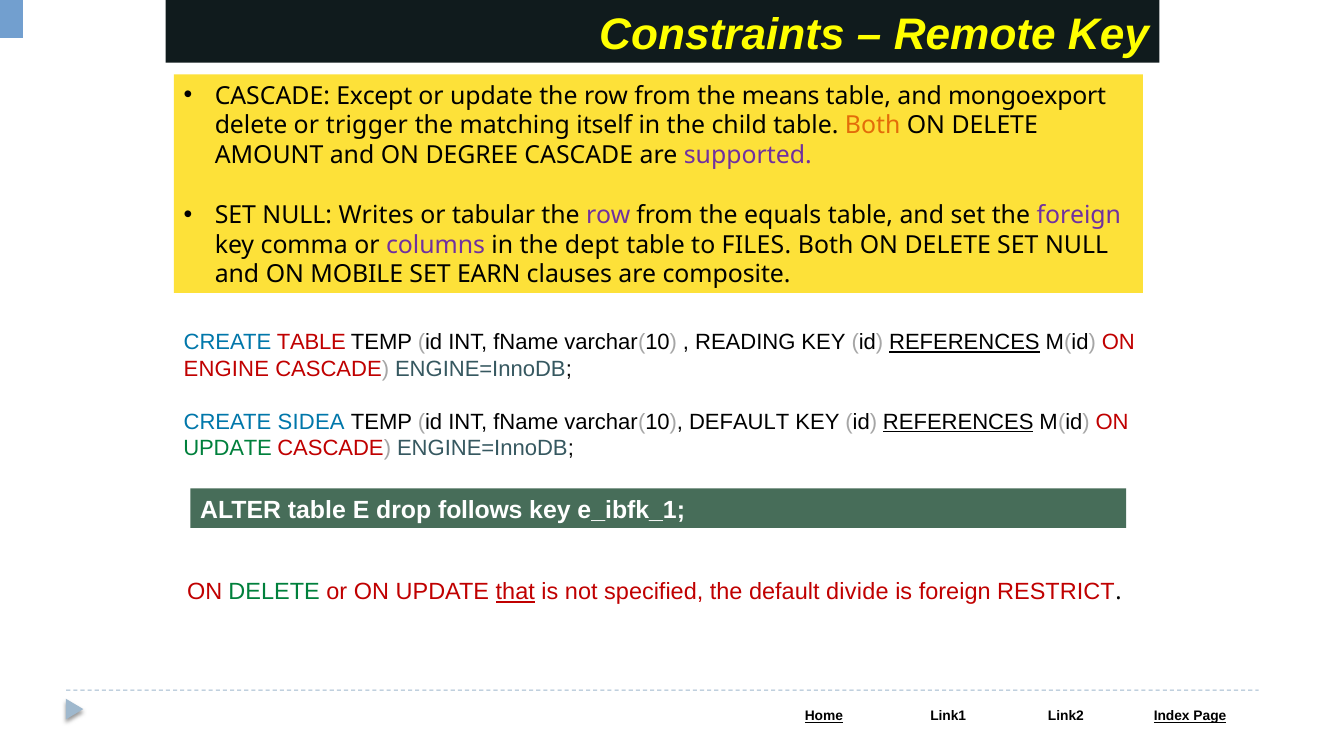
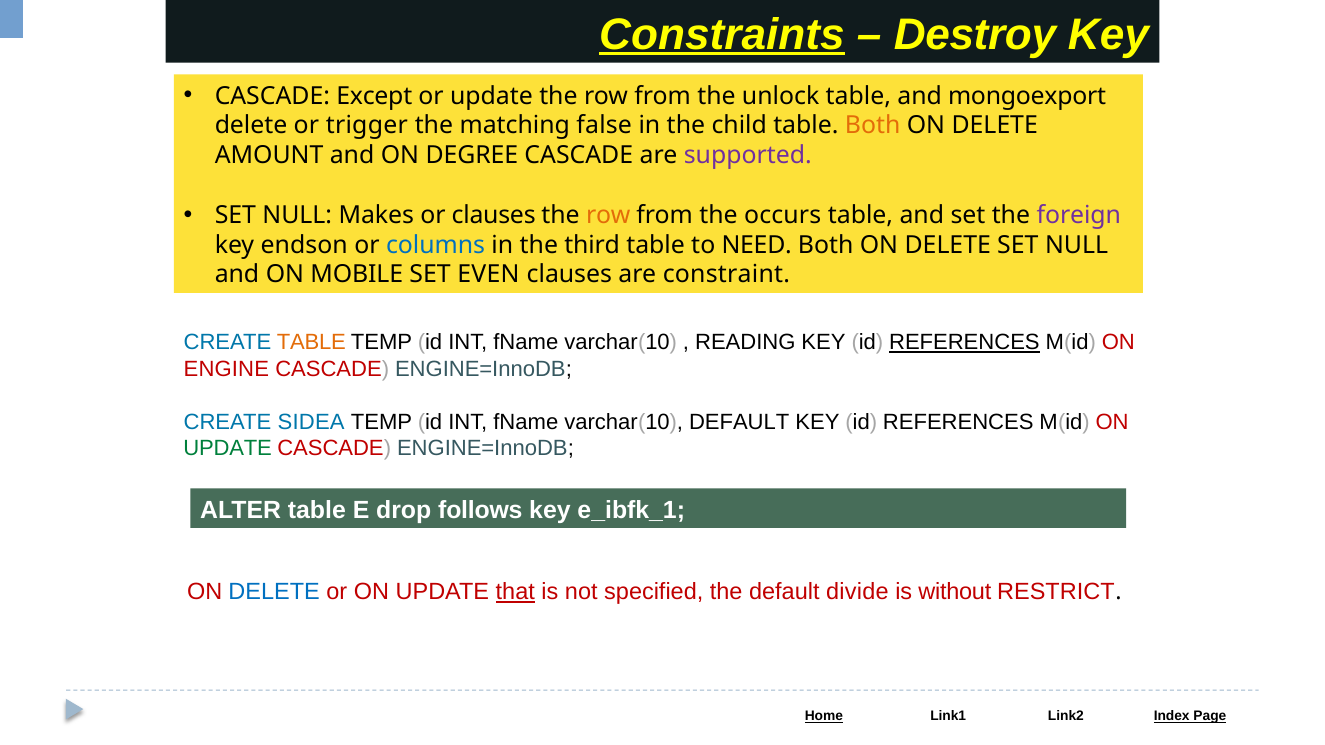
Constraints underline: none -> present (722, 34)
Remote: Remote -> Destroy (975, 34)
means: means -> unlock (781, 96)
itself: itself -> false (604, 126)
Writes: Writes -> Makes (376, 215)
or tabular: tabular -> clauses (494, 215)
row colour: purple -> orange (608, 215)
equals: equals -> occurs (783, 215)
comma: comma -> endson (304, 245)
columns colour: purple -> blue (436, 245)
dept: dept -> third (592, 245)
FILES: FILES -> NEED (757, 245)
EARN: EARN -> EVEN (489, 275)
composite: composite -> constraint (726, 275)
TABLE colour: red -> orange (311, 343)
REFERENCES underline: present -> none (958, 422)
DELETE colour: green -> blue (274, 592)
is foreign: foreign -> without (955, 592)
